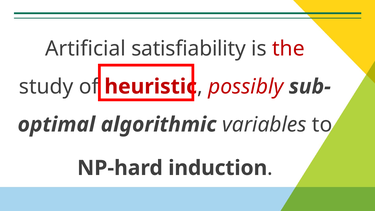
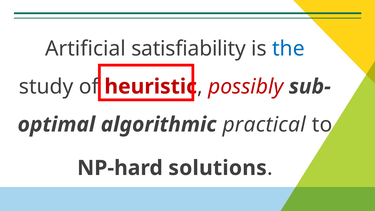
the colour: red -> blue (288, 49)
variables: variables -> practical (264, 125)
induction: induction -> solutions (218, 168)
